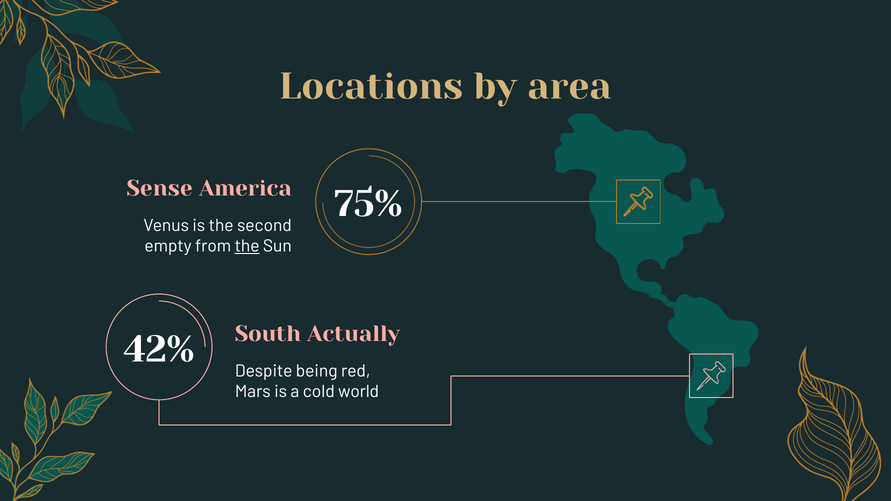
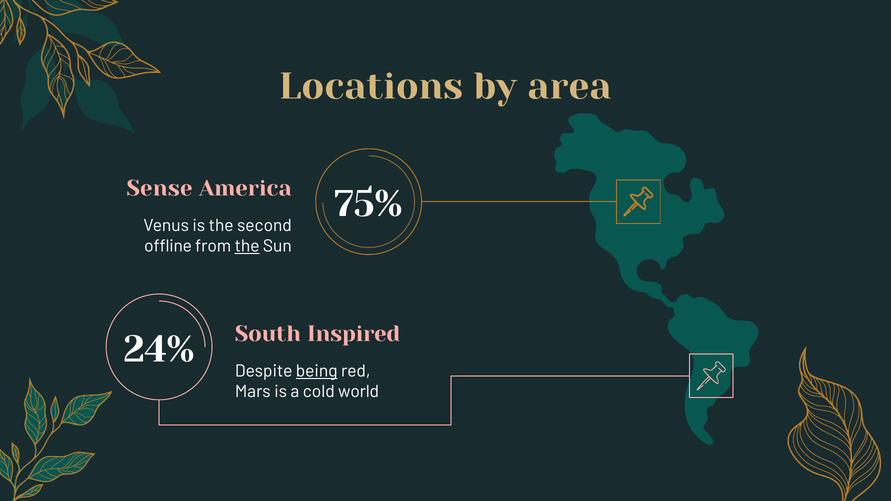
empty: empty -> offline (168, 246)
Actually: Actually -> Inspired (354, 334)
42%: 42% -> 24% (159, 350)
being underline: none -> present (317, 371)
